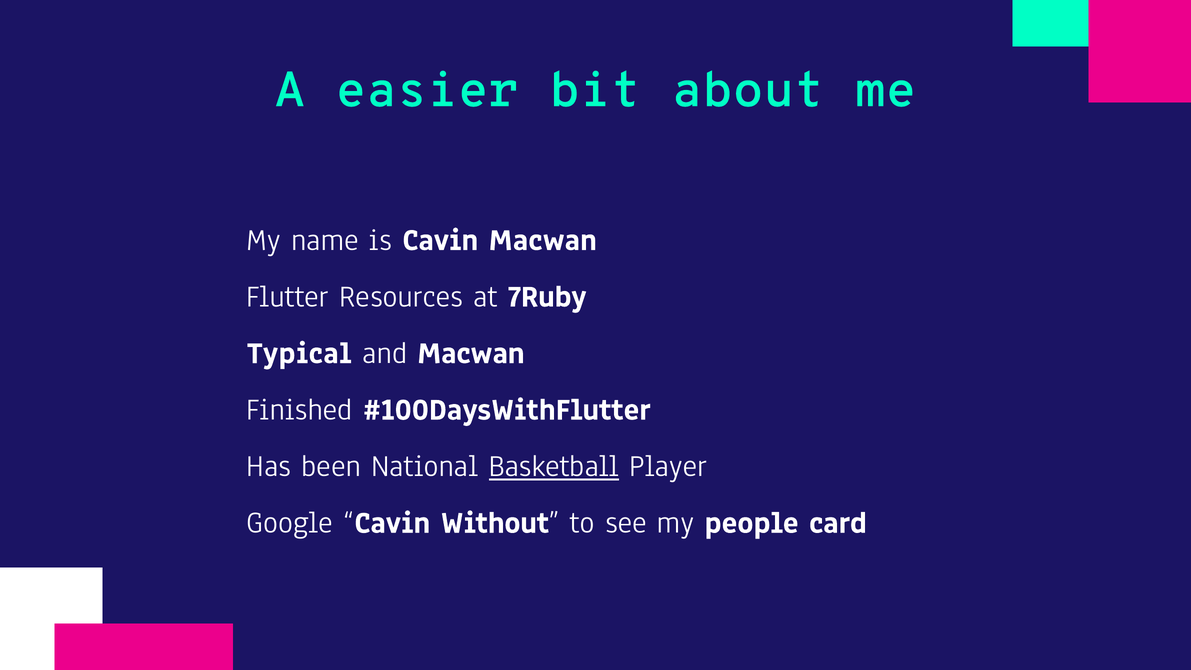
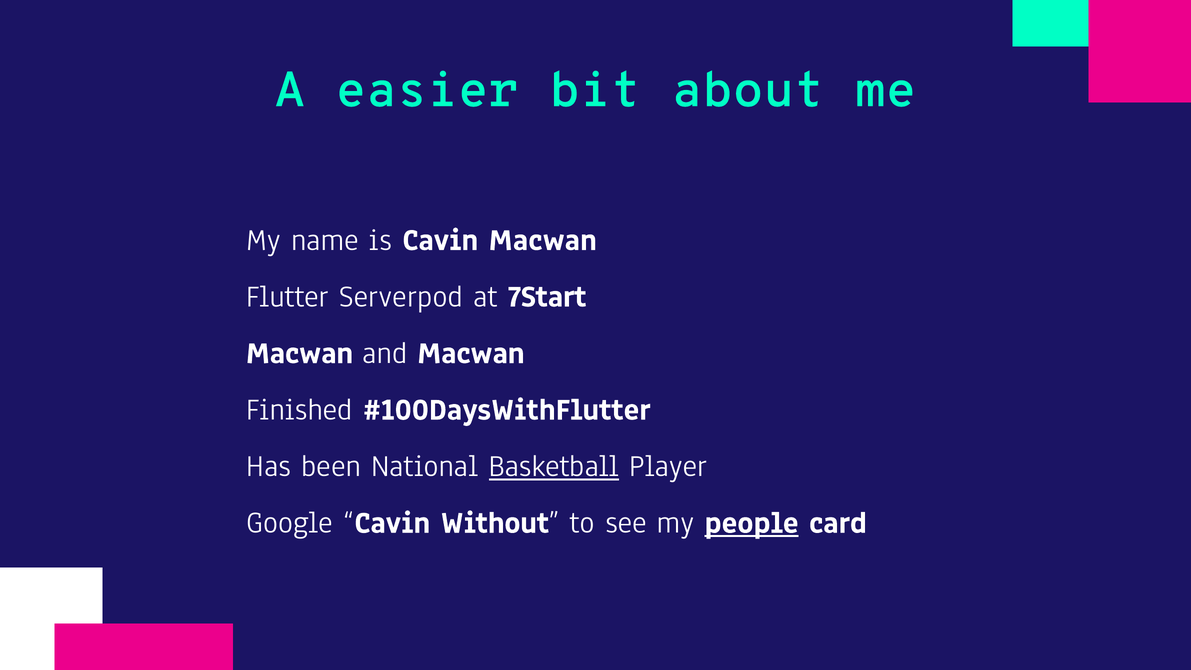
Resources: Resources -> Serverpod (401, 296)
7Ruby: 7Ruby -> 7Start (547, 296)
Typical: Typical -> Macwan (299, 353)
people underline: none -> present (752, 522)
